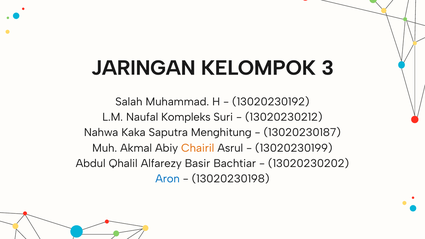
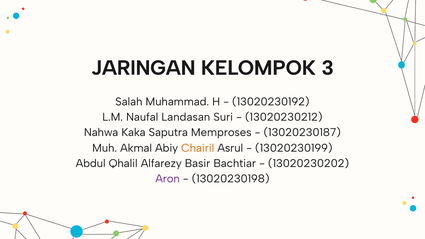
Kompleks: Kompleks -> Landasan (186, 117)
Menghitung: Menghitung -> Memproses (221, 133)
Aron colour: blue -> purple (168, 179)
